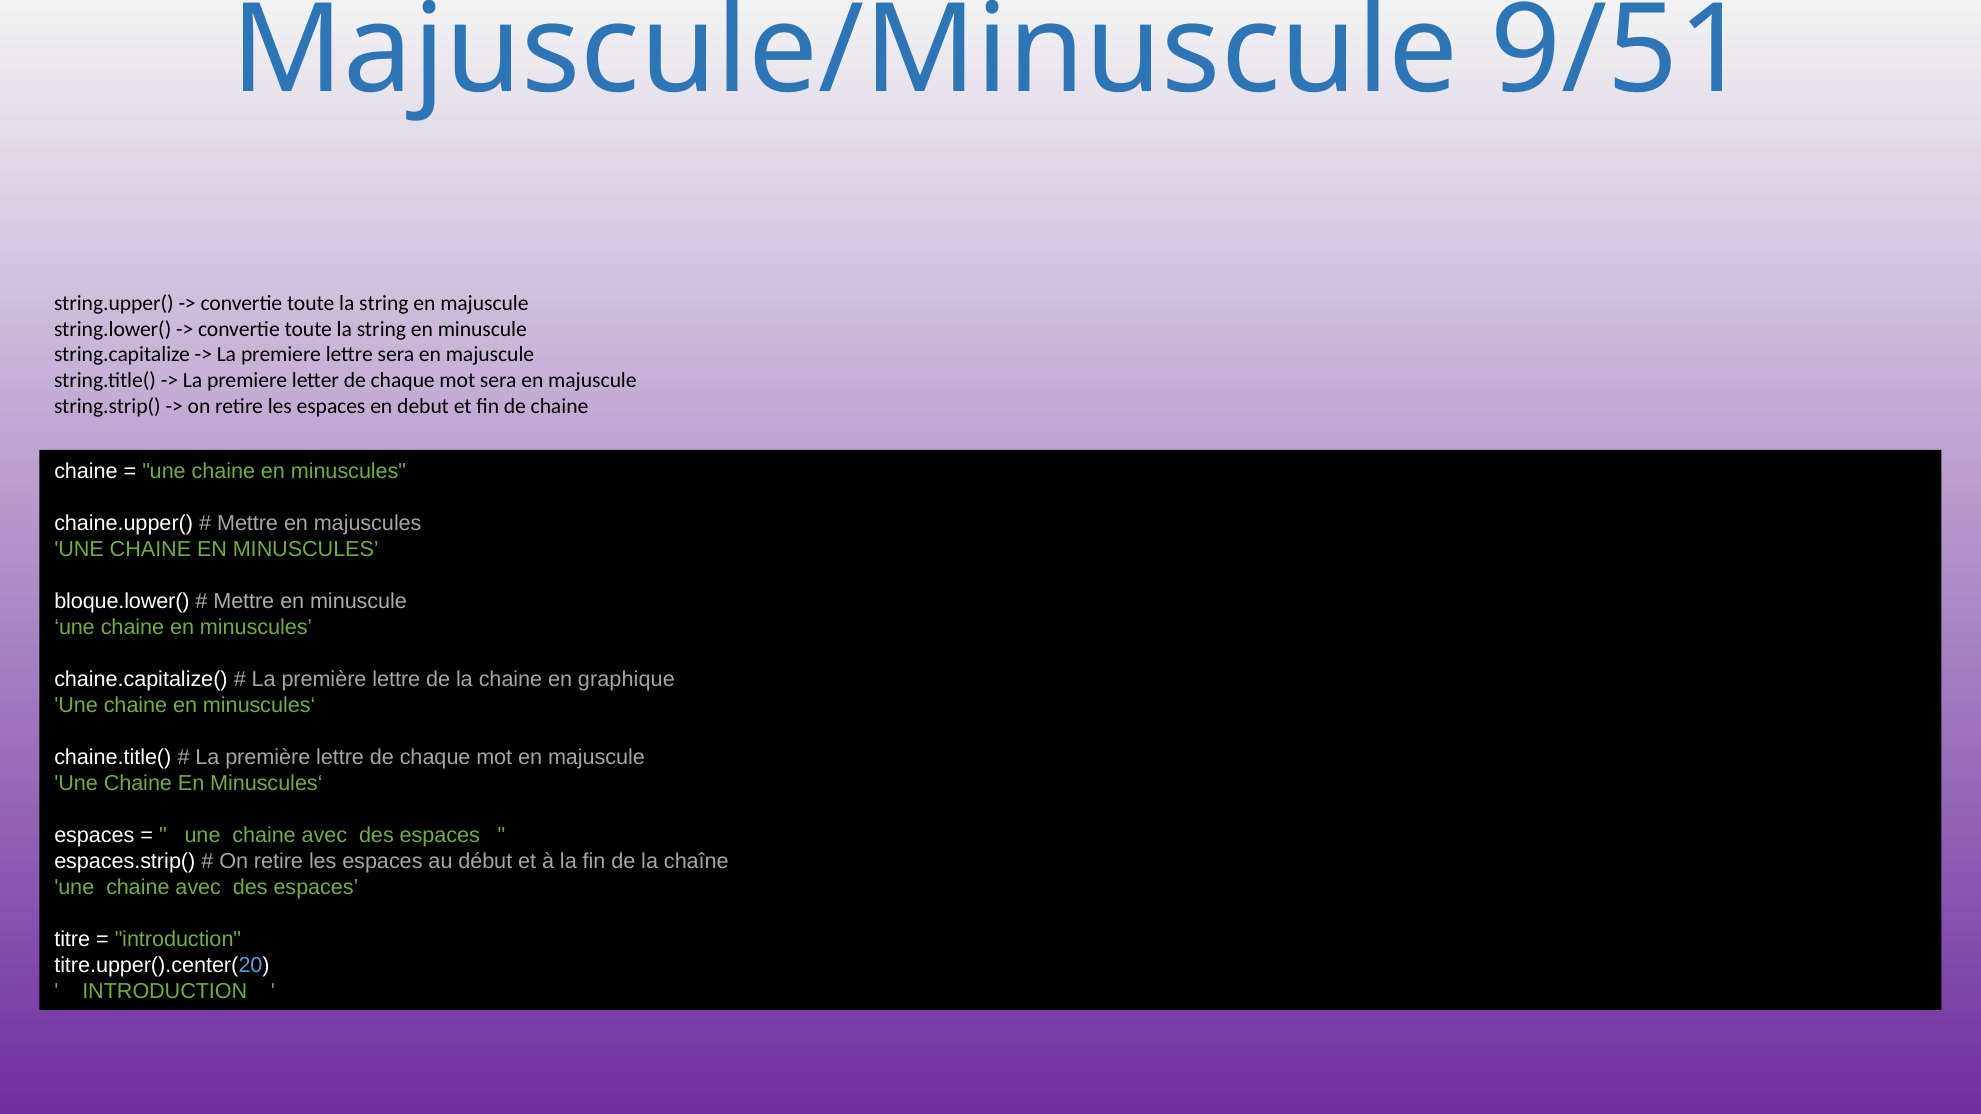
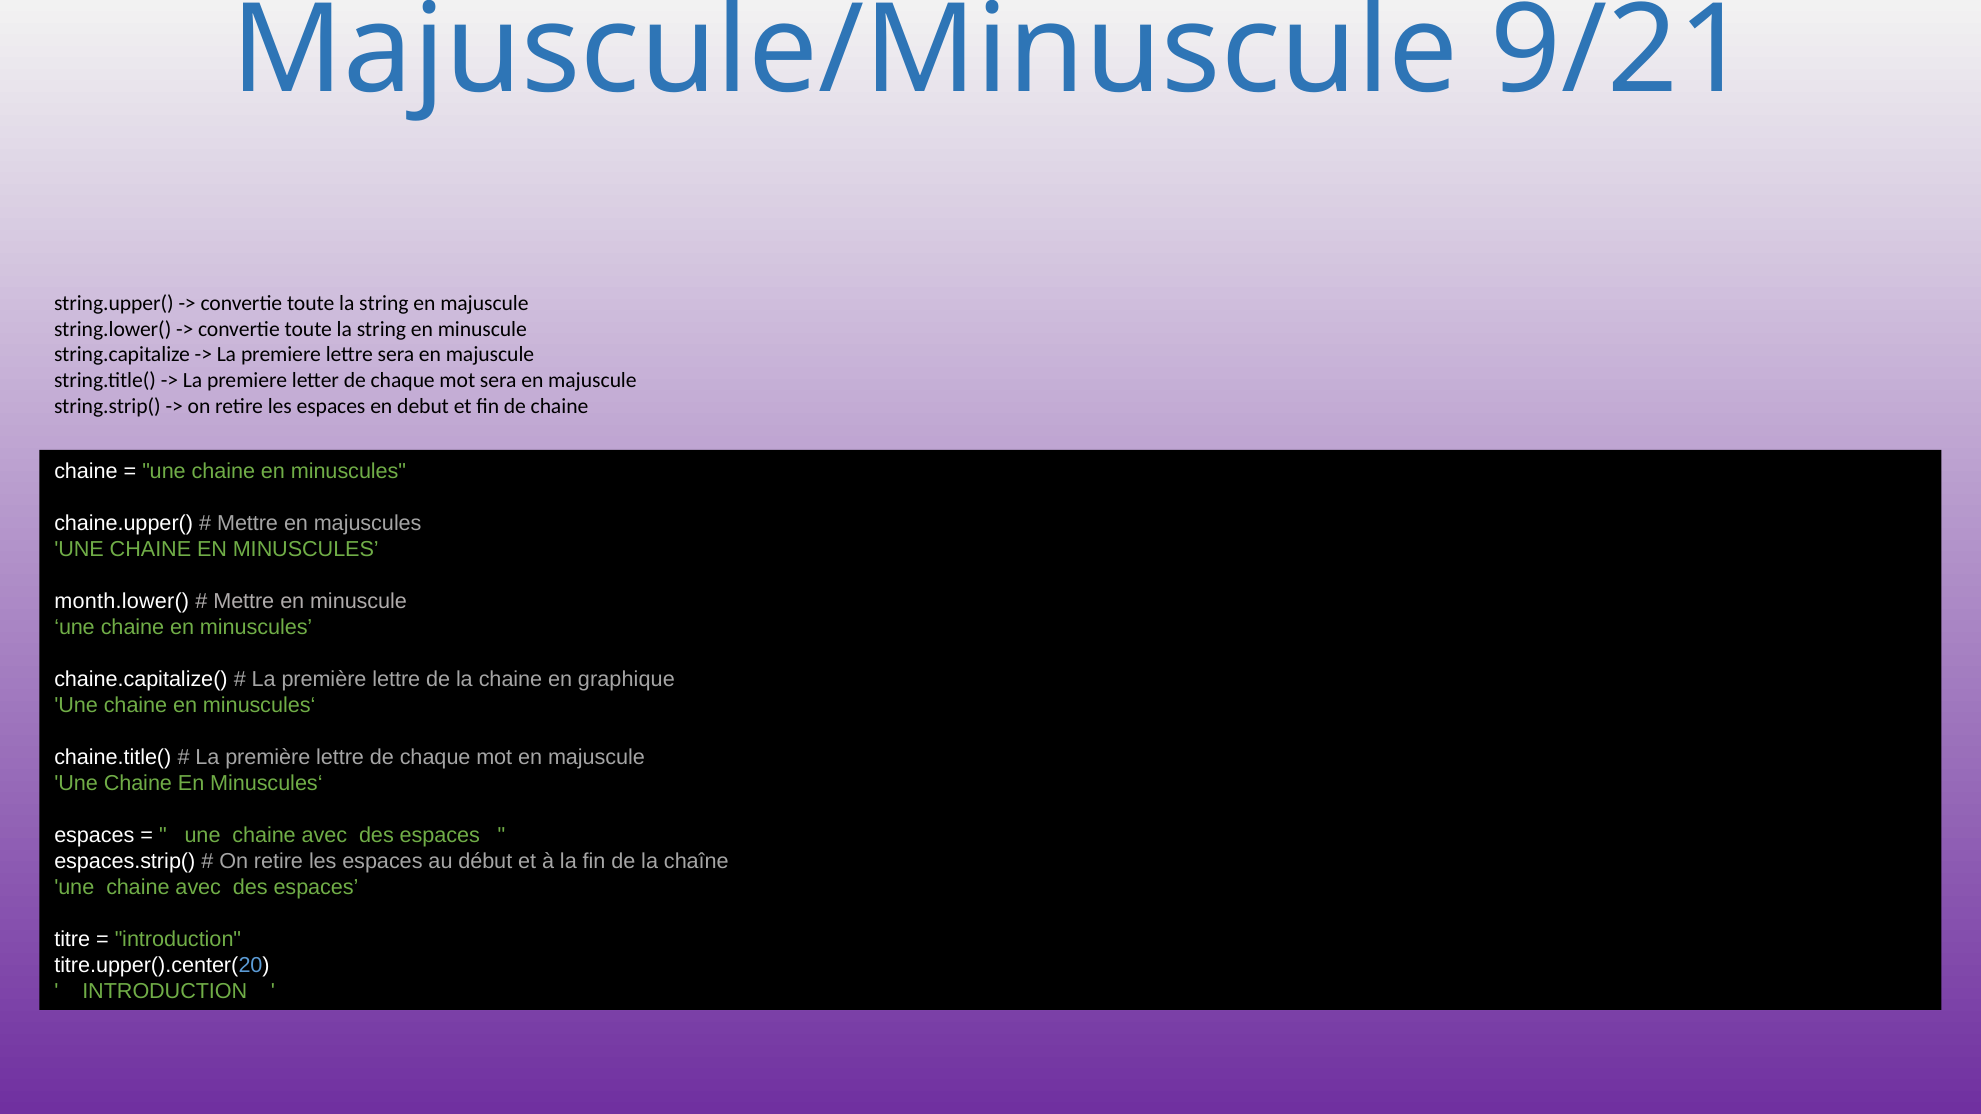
9/51: 9/51 -> 9/21 (1620, 51)
bloque.lower(: bloque.lower( -> month.lower( (122, 602)
